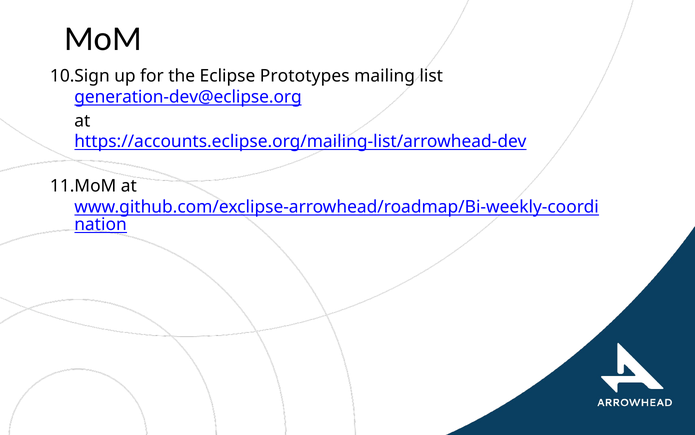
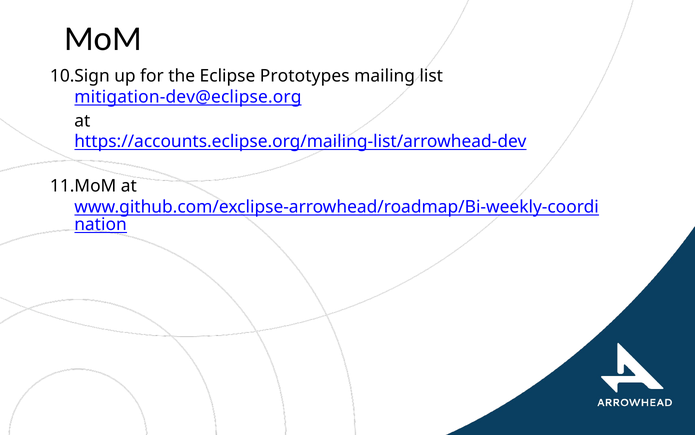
generation-dev@eclipse.org: generation-dev@eclipse.org -> mitigation-dev@eclipse.org (188, 97)
